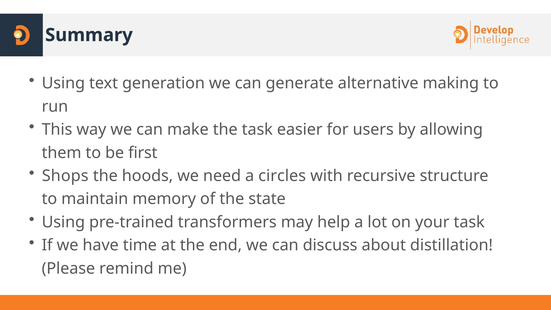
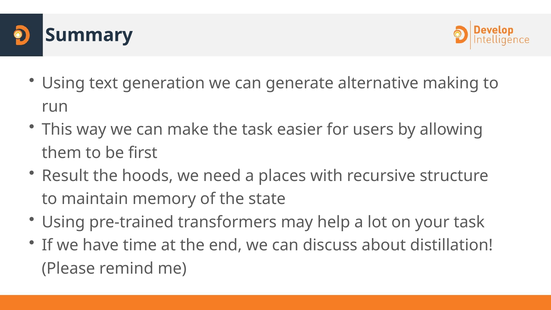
Shops: Shops -> Result (65, 176)
circles: circles -> places (282, 176)
